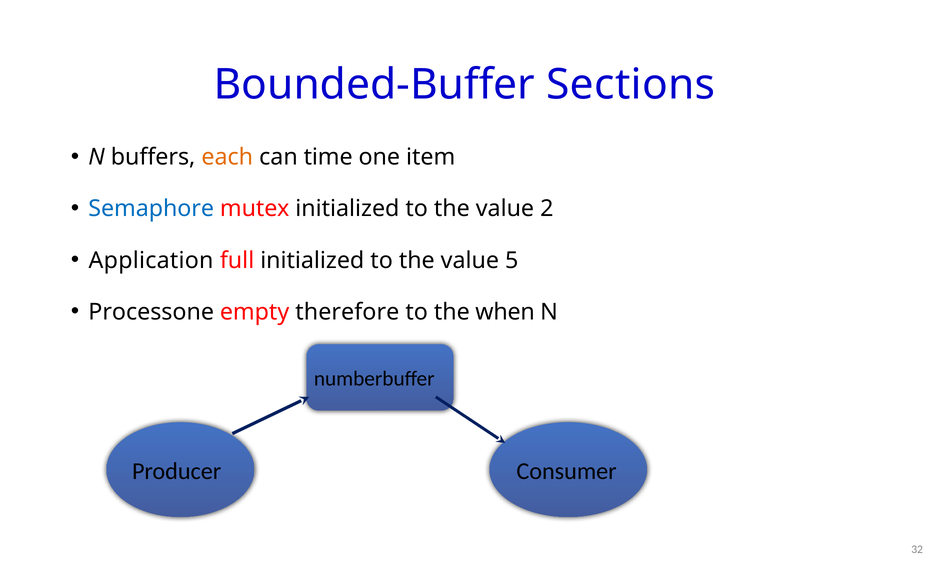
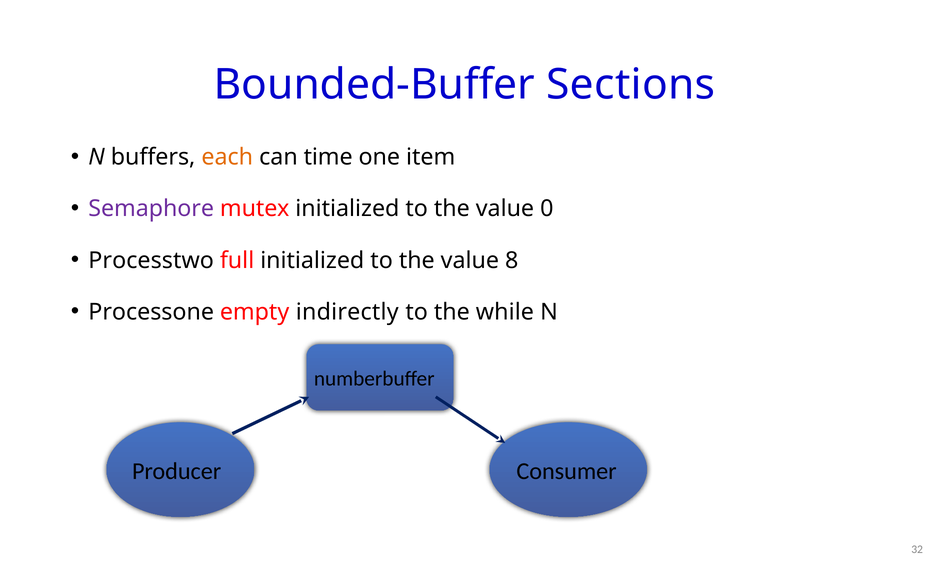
Semaphore colour: blue -> purple (151, 209)
2: 2 -> 0 (547, 209)
Application: Application -> Processtwo (151, 260)
5: 5 -> 8 (512, 260)
therefore: therefore -> indirectly (347, 312)
when: when -> while (505, 312)
